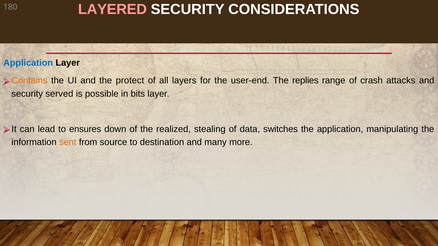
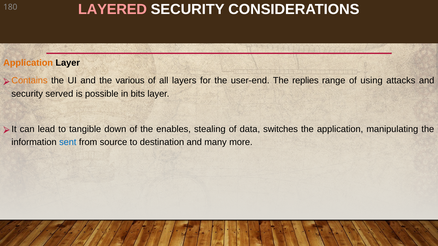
Application colour: blue -> orange (28, 63)
protect: protect -> various (130, 81)
crash: crash -> using (372, 81)
ensures: ensures -> tangible (85, 129)
realized: realized -> enables (174, 129)
sent colour: orange -> blue (68, 142)
